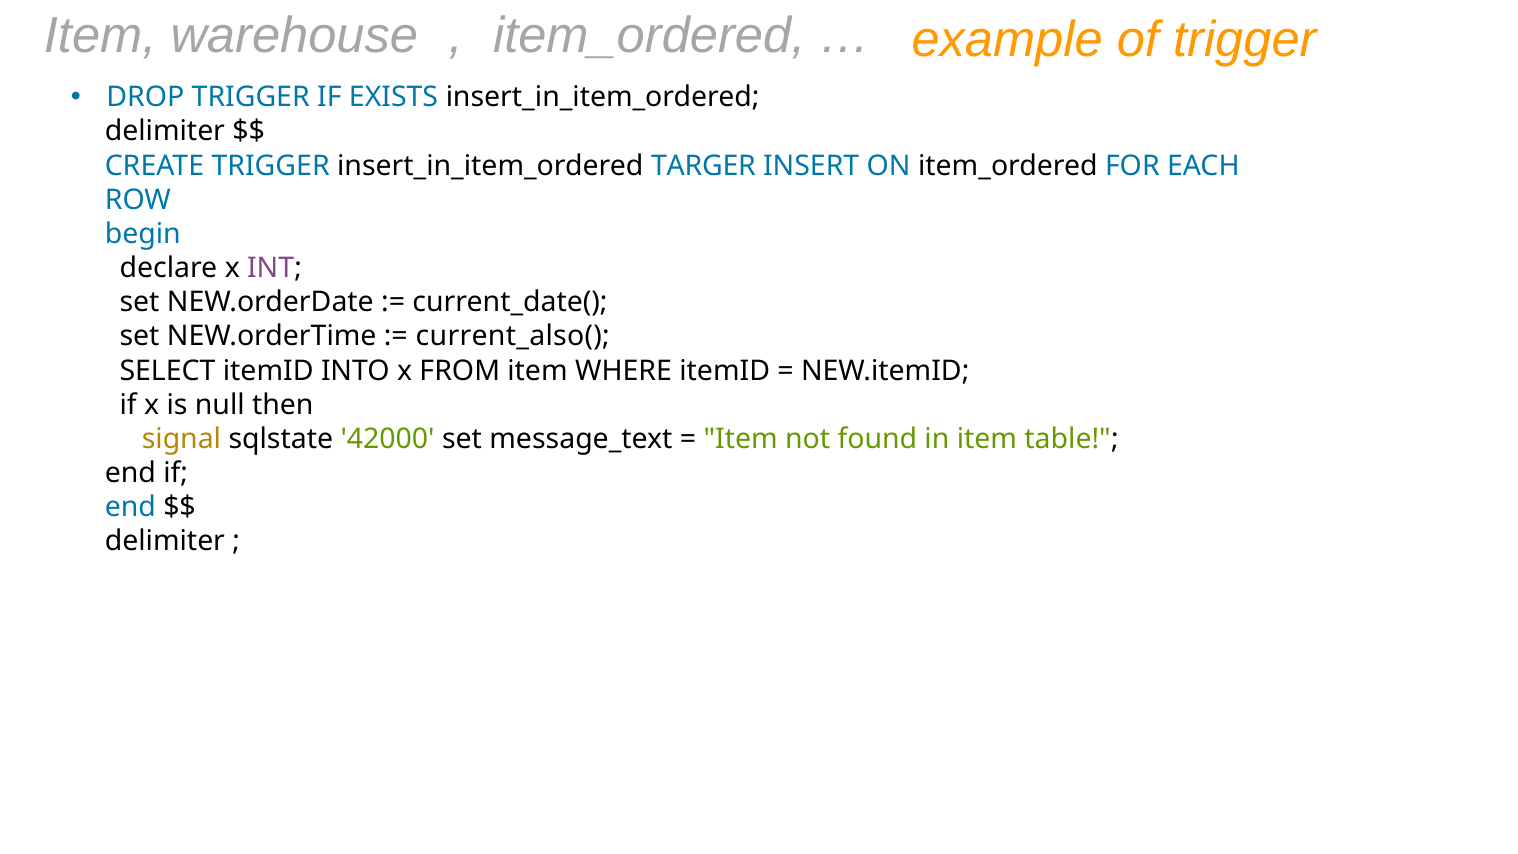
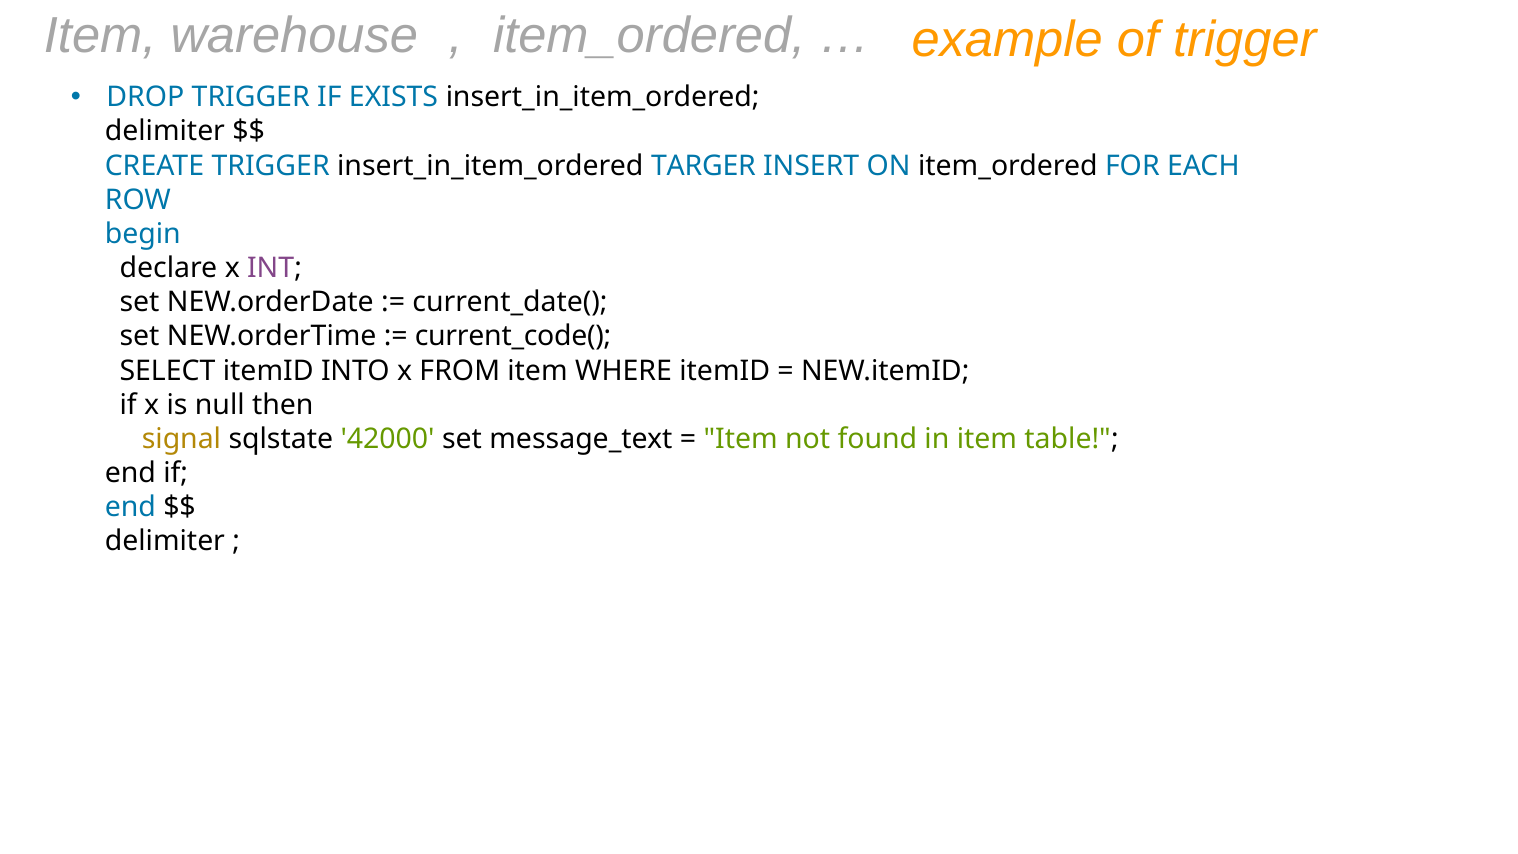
current_also(: current_also( -> current_code( (513, 337)
